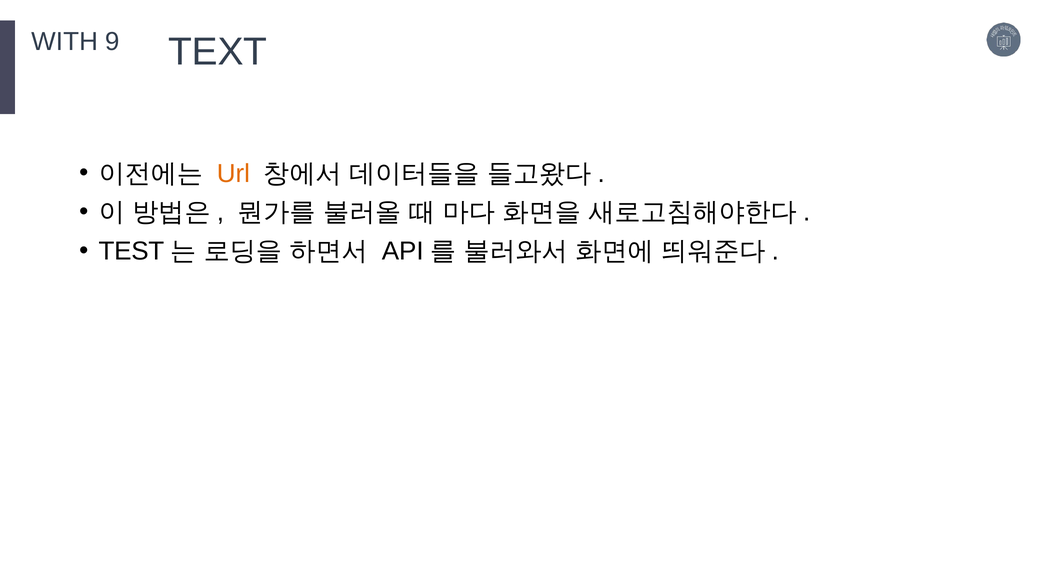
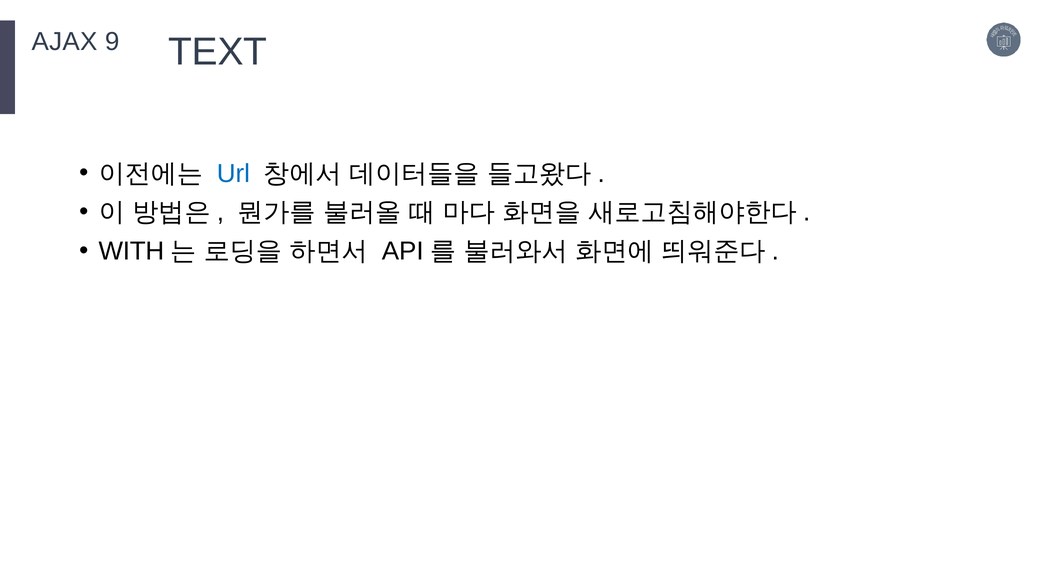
WITH: WITH -> AJAX (65, 42)
Url colour: orange -> blue (233, 174)
TEST: TEST -> WITH (131, 252)
